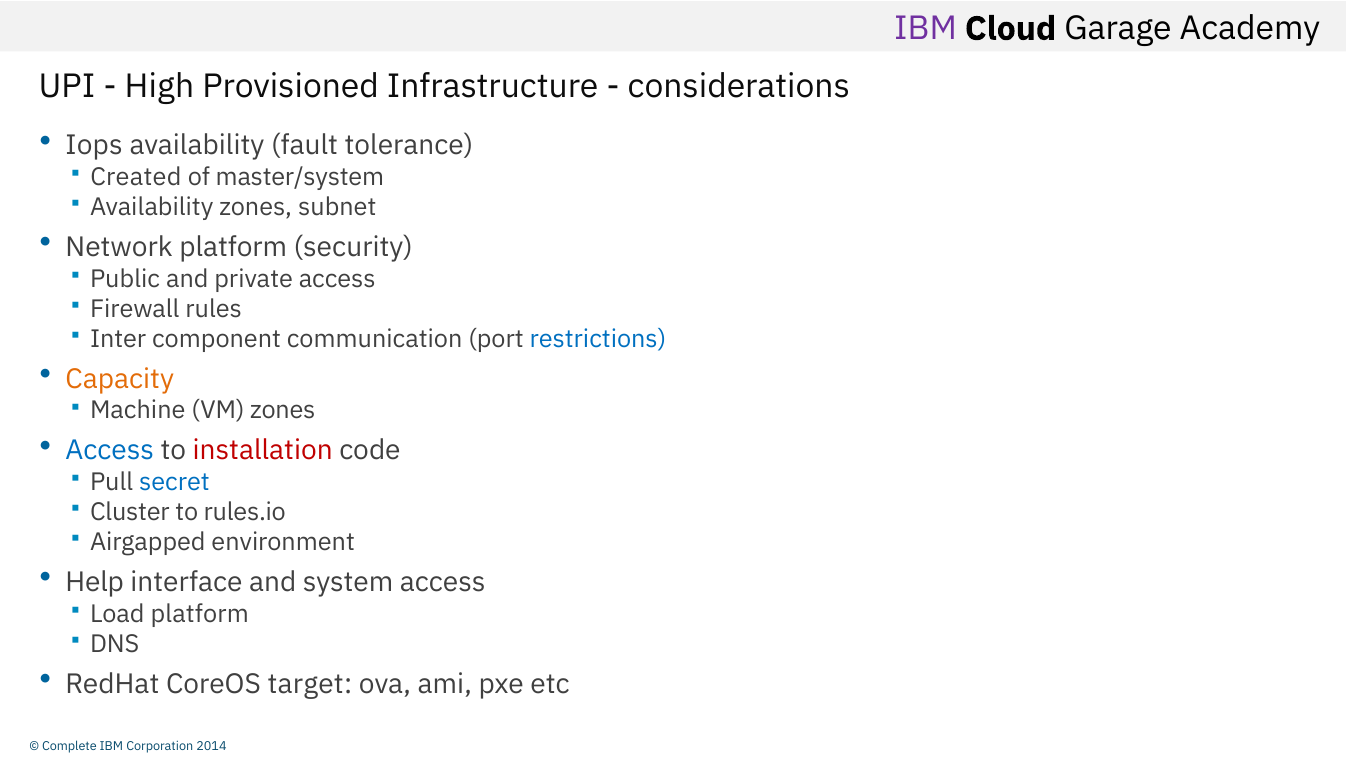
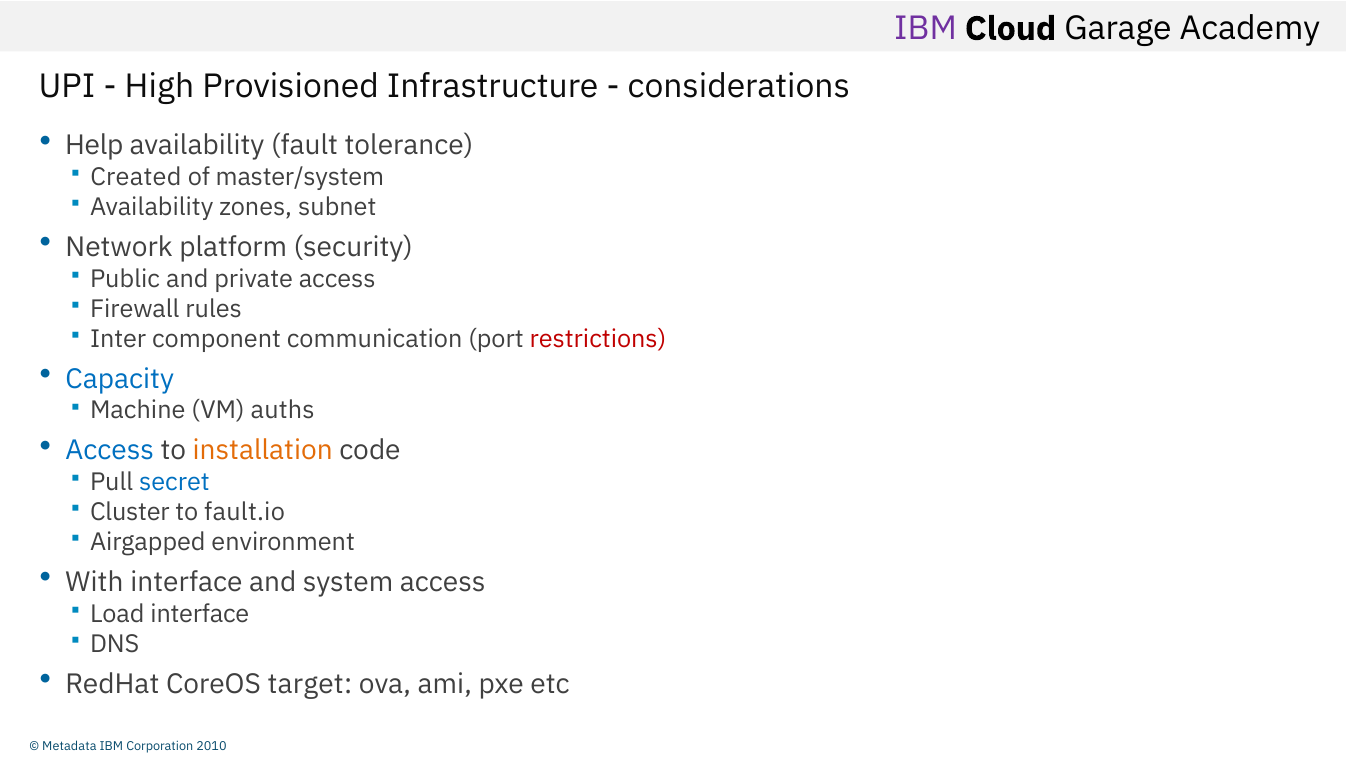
Iops: Iops -> Help (94, 146)
restrictions colour: blue -> red (598, 339)
Capacity colour: orange -> blue (120, 379)
VM zones: zones -> auths (283, 411)
installation colour: red -> orange (263, 451)
rules.io: rules.io -> fault.io (245, 512)
Help: Help -> With (95, 583)
Load platform: platform -> interface (200, 614)
Complete: Complete -> Metadata (69, 746)
2014: 2014 -> 2010 (211, 746)
